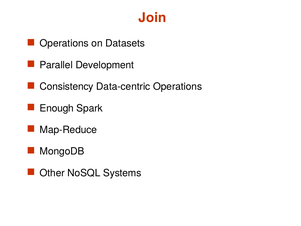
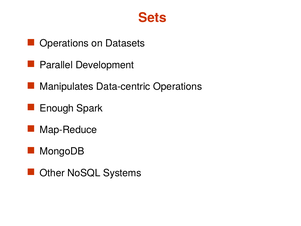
Join: Join -> Sets (152, 18)
Consistency: Consistency -> Manipulates (67, 87)
